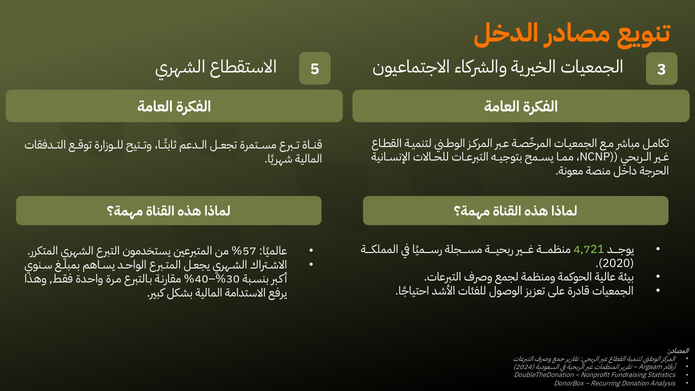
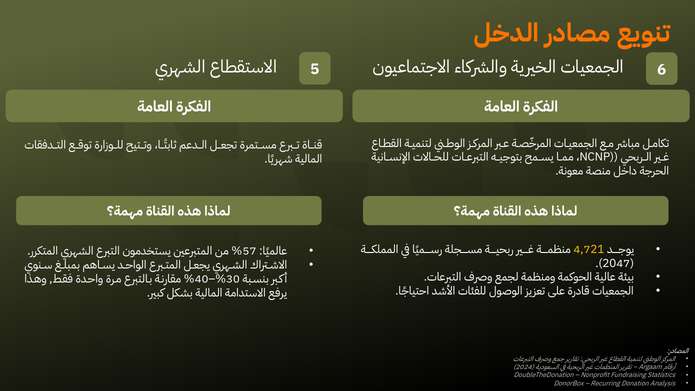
3: 3 -> 6 (662, 70)
4,721 colour: light green -> yellow (589, 249)
2020: 2020 -> 2047 (616, 263)
